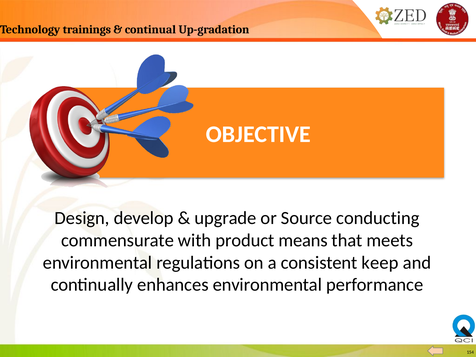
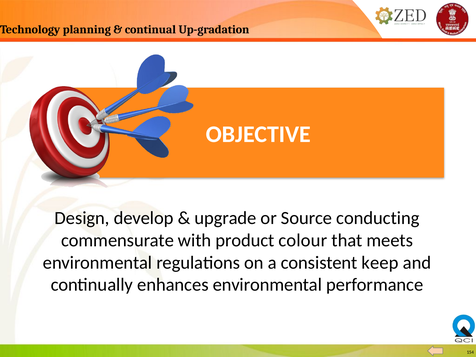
trainings: trainings -> planning (87, 30)
means: means -> colour (303, 240)
